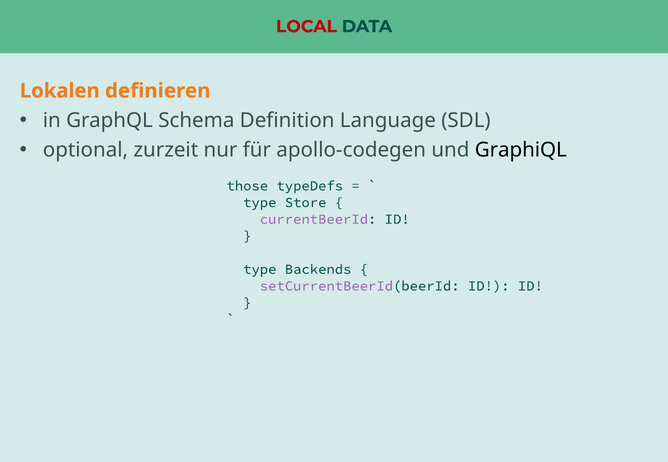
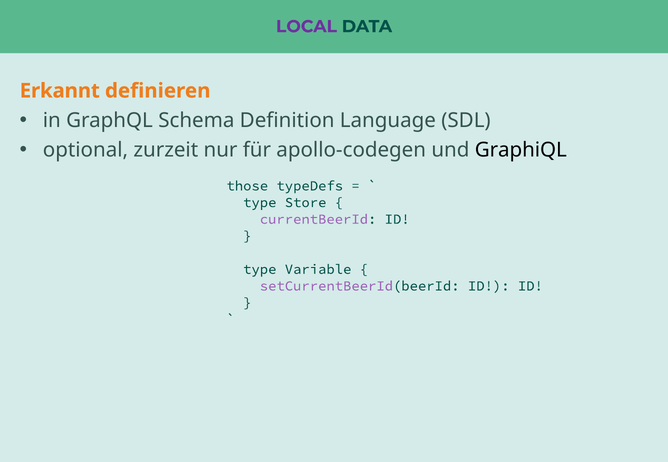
LOCAL colour: red -> purple (306, 27)
Lokalen: Lokalen -> Erkannt (60, 91)
Backends: Backends -> Variable (318, 269)
